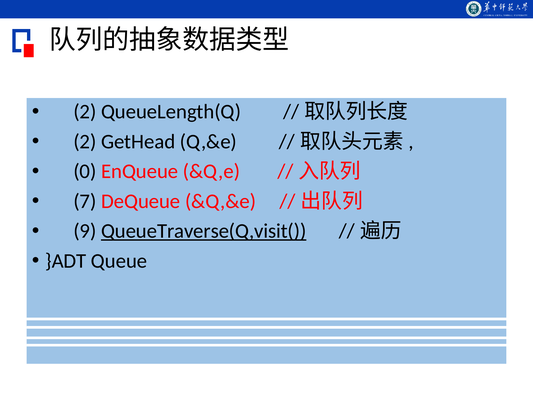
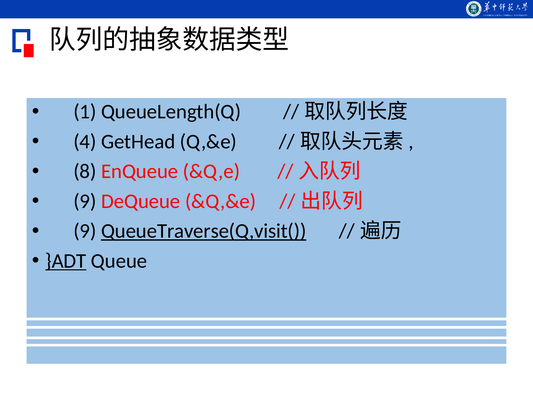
2: 2 -> 1 (85, 112)
2: 2 -> 4 (85, 142)
0: 0 -> 8 (85, 171)
7: 7 -> 9 (85, 201)
}ADT underline: none -> present (66, 261)
